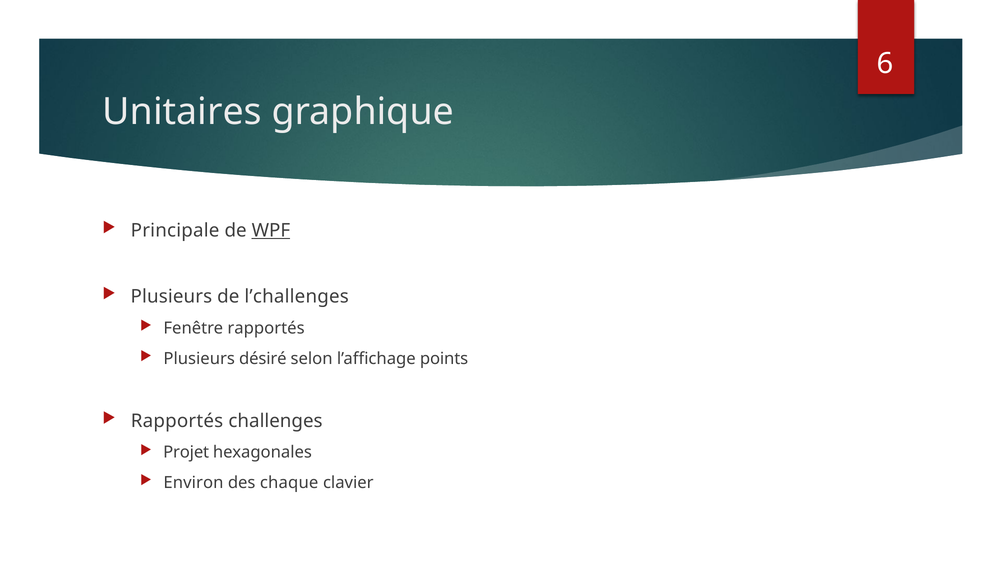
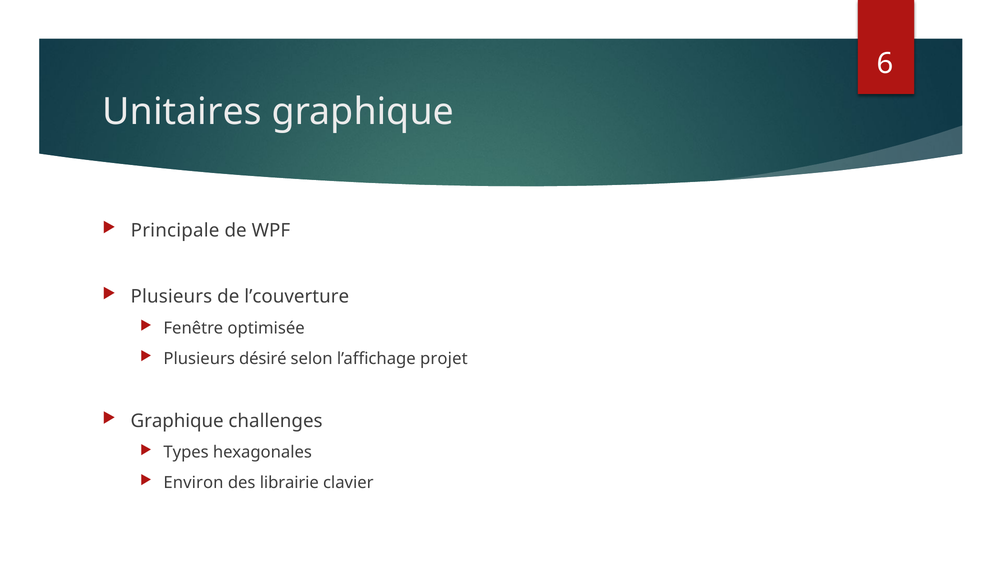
WPF underline: present -> none (271, 230)
l’challenges: l’challenges -> l’couverture (297, 296)
Fenêtre rapportés: rapportés -> optimisée (266, 328)
points: points -> projet (444, 358)
Rapportés: Rapportés -> Graphique (177, 421)
Projet: Projet -> Types (186, 452)
chaque: chaque -> librairie (289, 483)
